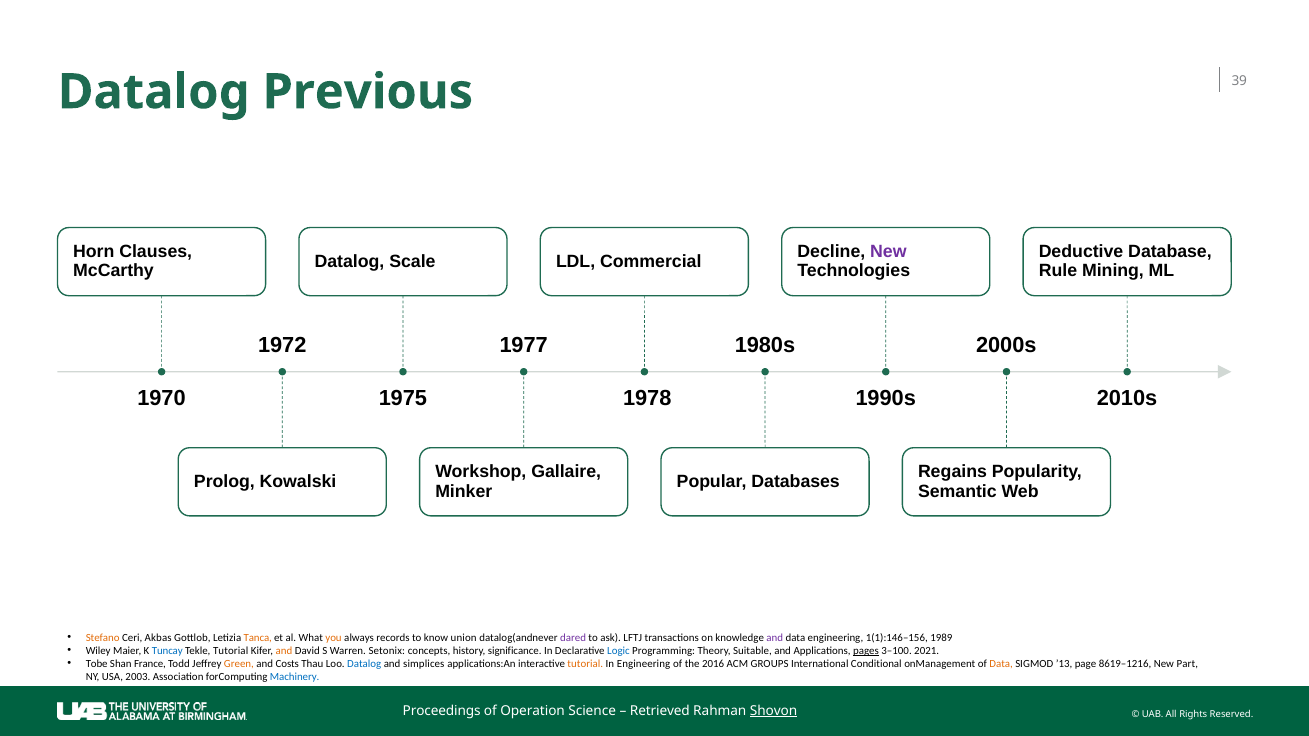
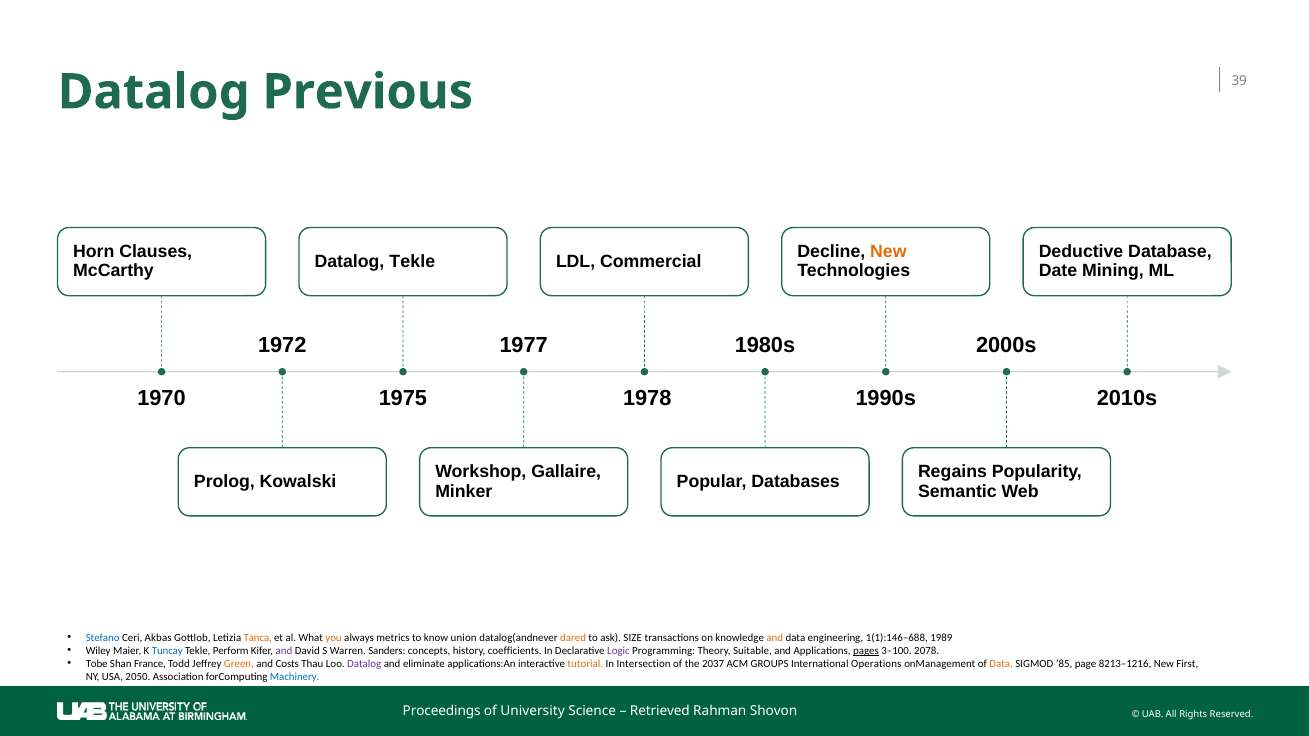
New colour: purple -> orange (888, 252)
Datalog Scale: Scale -> Tekle (412, 262)
Rule: Rule -> Date (1058, 271)
Stefano colour: orange -> blue (103, 638)
records: records -> metrics (393, 638)
dared colour: purple -> orange (573, 638)
LFTJ: LFTJ -> SIZE (633, 638)
and colour: purple -> orange (775, 638)
1(1):146–156: 1(1):146–156 -> 1(1):146–688 (897, 638)
Tekle Tutorial: Tutorial -> Perform (231, 651)
and colour: orange -> purple (284, 651)
Setonix: Setonix -> Sanders (387, 651)
significance: significance -> coefficients (515, 651)
Logic colour: blue -> purple (619, 651)
2021: 2021 -> 2078 (927, 651)
Datalog colour: blue -> purple (364, 664)
simplices: simplices -> eliminate (424, 664)
In Engineering: Engineering -> Intersection (644, 664)
2016: 2016 -> 2037 (713, 664)
Conditional: Conditional -> Operations (876, 664)
’13: ’13 -> ’85 (1064, 664)
8619–1216: 8619–1216 -> 8213–1216 (1125, 664)
Part: Part -> First (1187, 664)
2003: 2003 -> 2050 (138, 677)
Operation: Operation -> University (533, 711)
Shovon underline: present -> none (774, 711)
